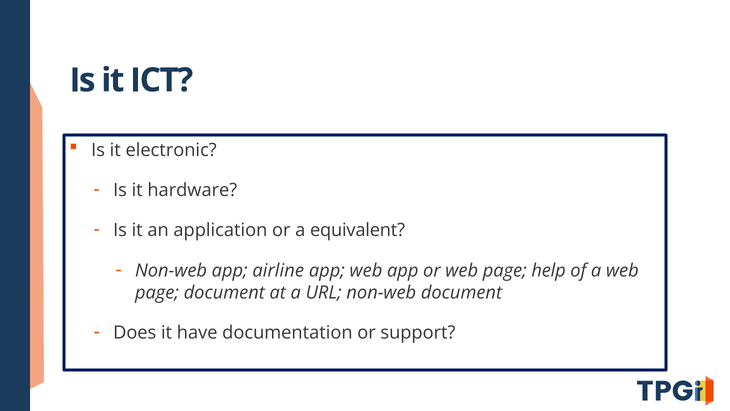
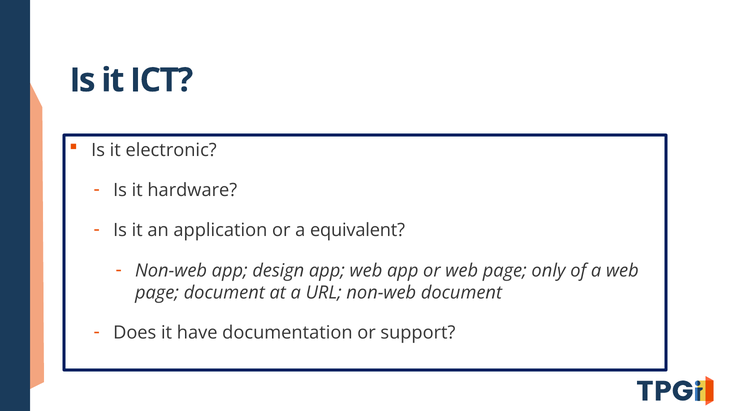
airline: airline -> design (278, 270)
help: help -> only (548, 270)
